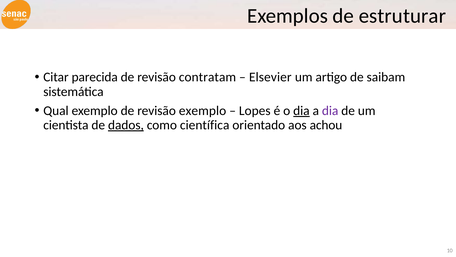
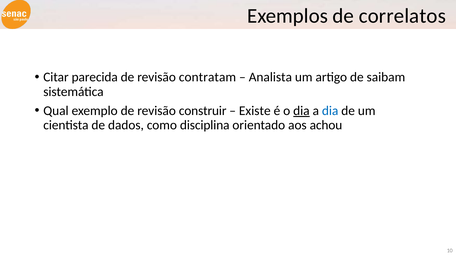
estruturar: estruturar -> correlatos (402, 16)
Elsevier: Elsevier -> Analista (270, 77)
revisão exemplo: exemplo -> construir (203, 111)
Lopes: Lopes -> Existe (255, 111)
dia colour: purple -> blue (330, 111)
dados underline: present -> none (126, 125)
científica: científica -> disciplina (205, 125)
